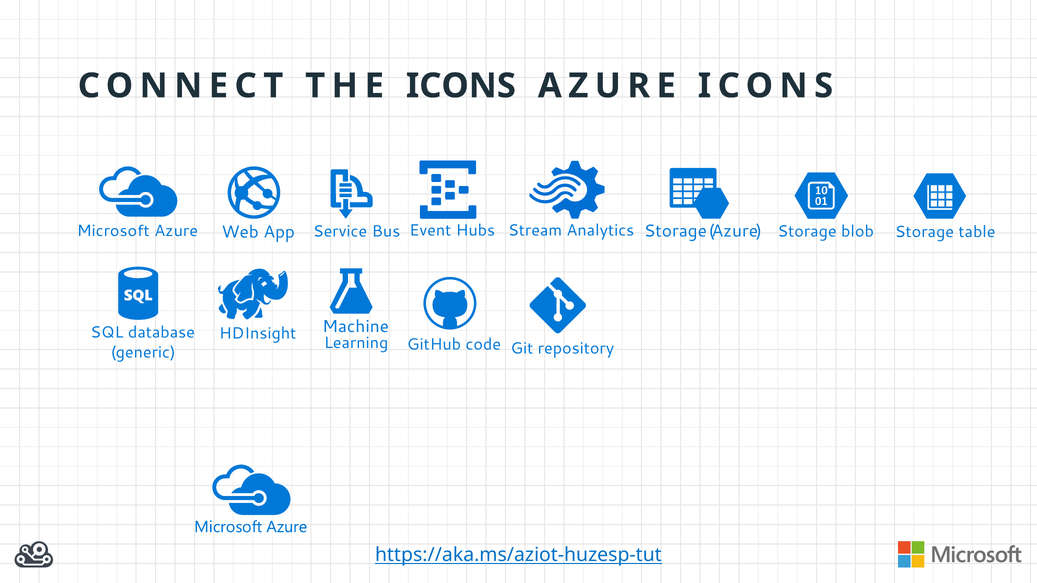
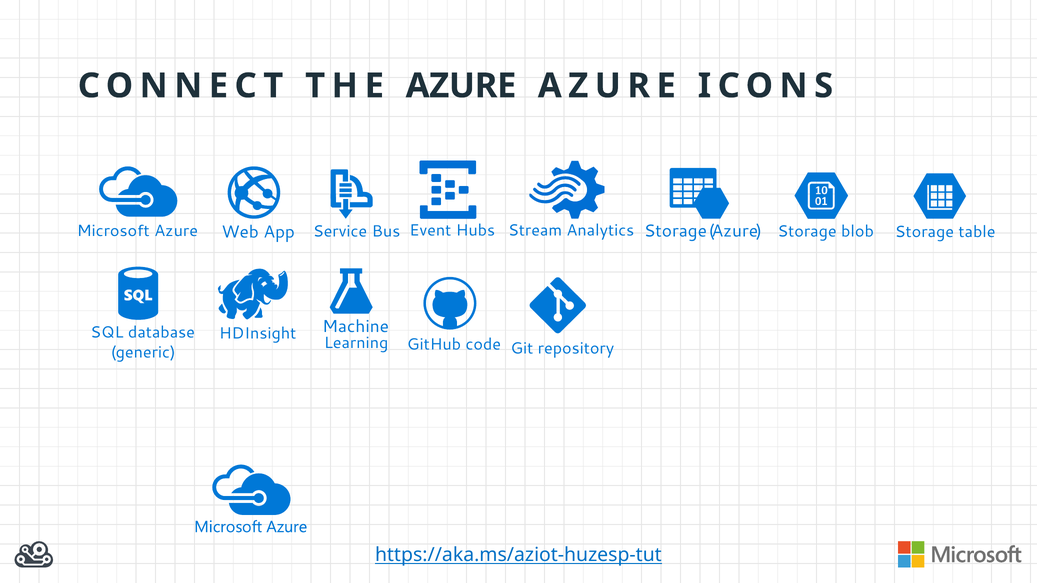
THE ICONS: ICONS -> AZURE (461, 86)
